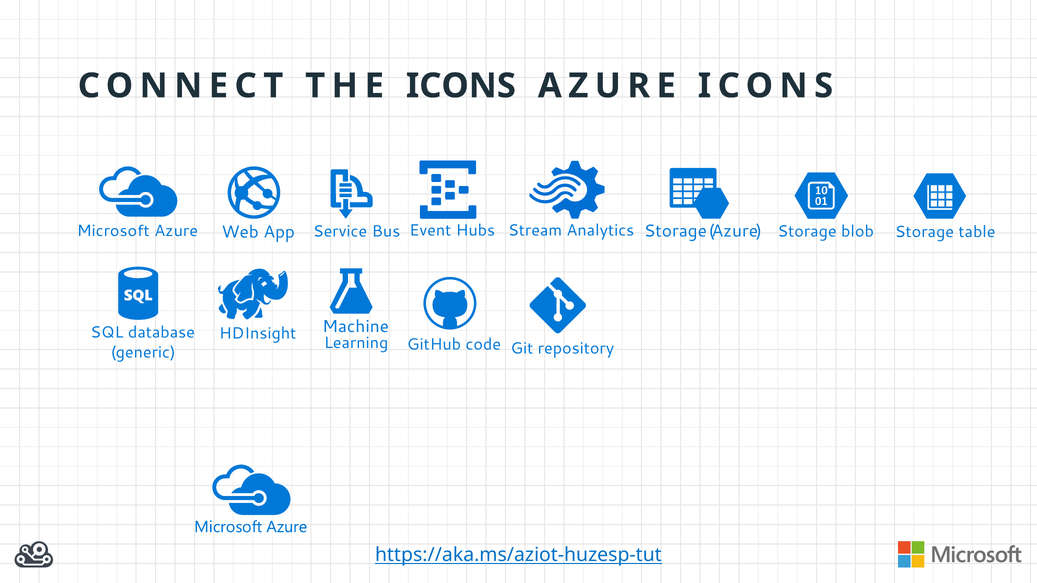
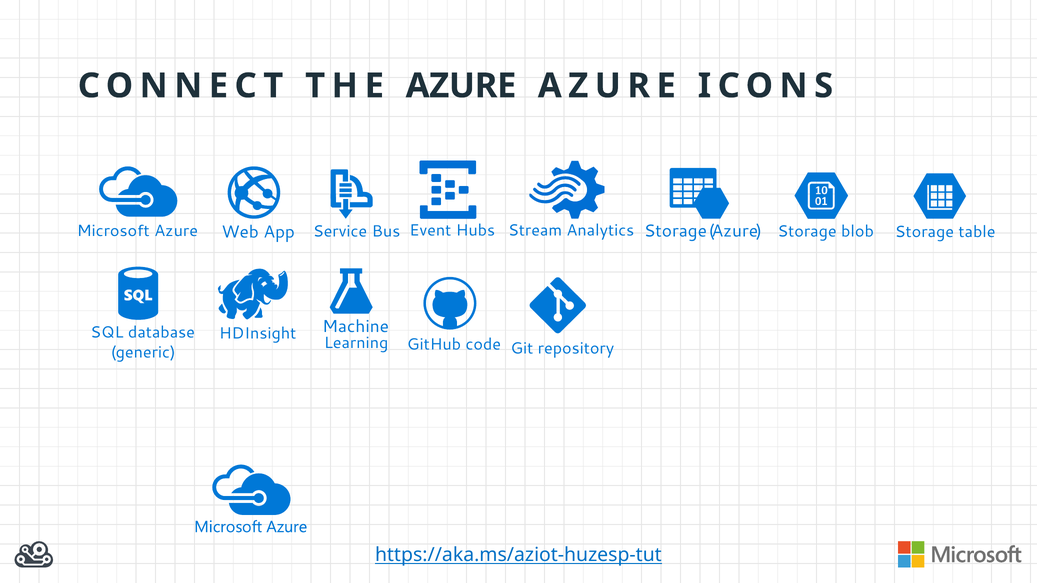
THE ICONS: ICONS -> AZURE (461, 86)
